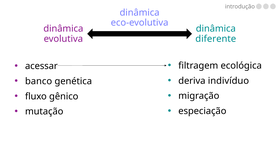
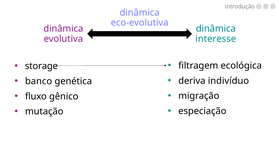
diferente: diferente -> interesse (216, 39)
acessar: acessar -> storage (41, 66)
